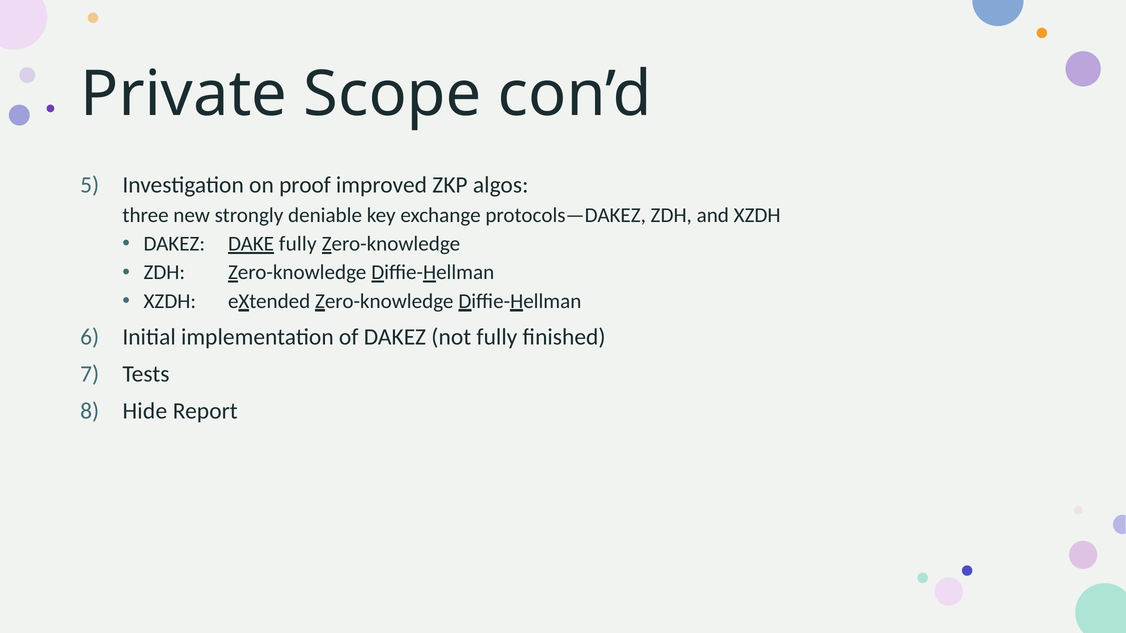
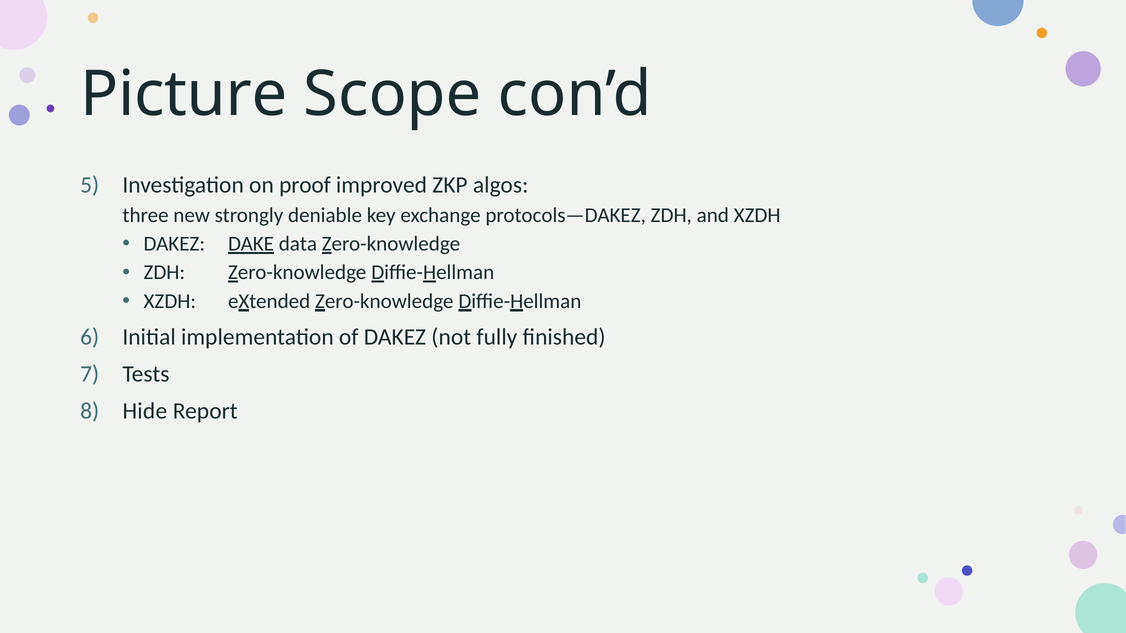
Private: Private -> Picture (184, 95)
DAKE fully: fully -> data (298, 244)
